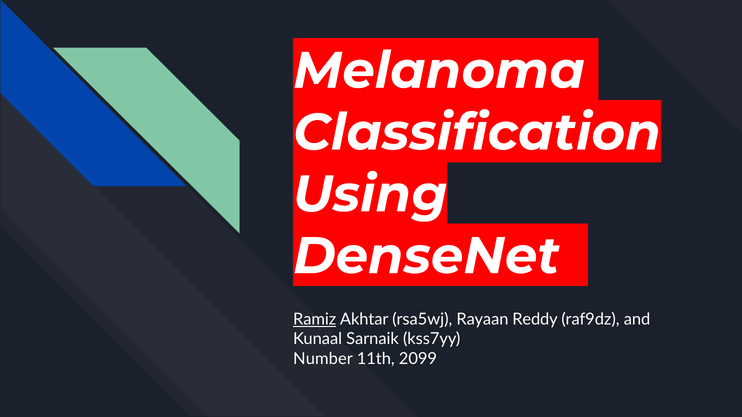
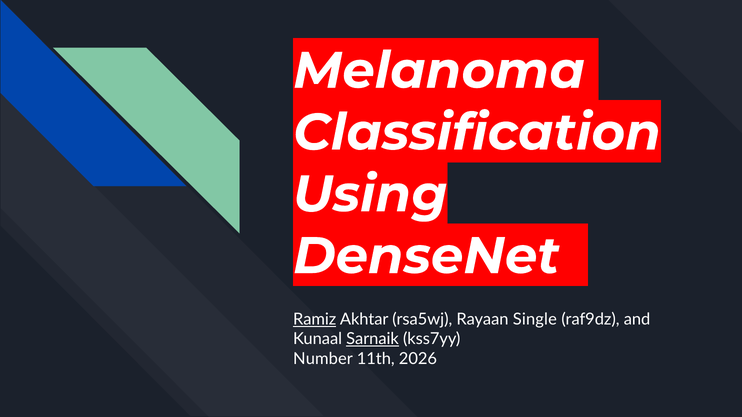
Reddy: Reddy -> Single (535, 320)
Sarnaik underline: none -> present (373, 339)
2099: 2099 -> 2026 (418, 359)
